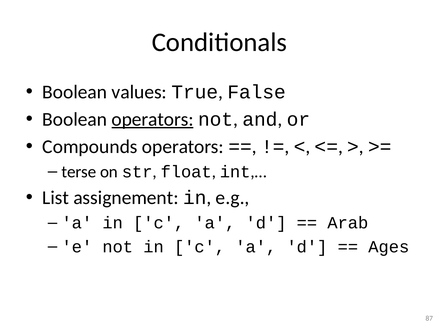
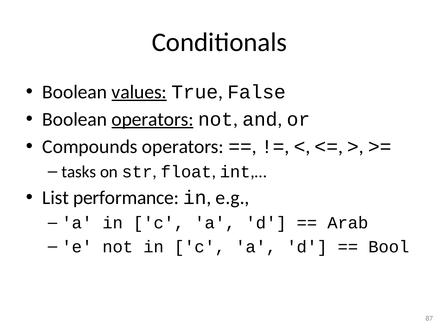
values underline: none -> present (139, 92)
terse: terse -> tasks (79, 172)
assignement: assignement -> performance (126, 198)
Ages: Ages -> Bool (389, 247)
